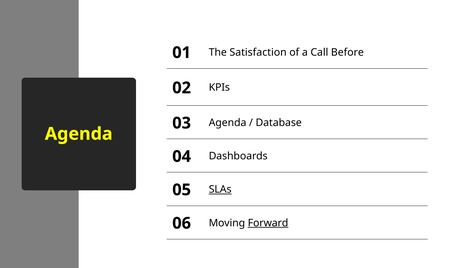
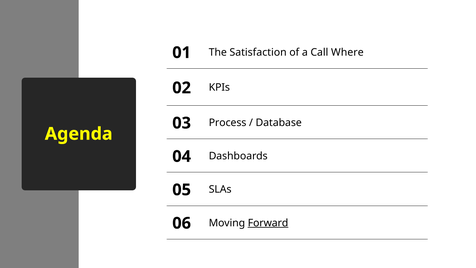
Before: Before -> Where (347, 52)
03 Agenda: Agenda -> Process (228, 123)
SLAs underline: present -> none (220, 189)
